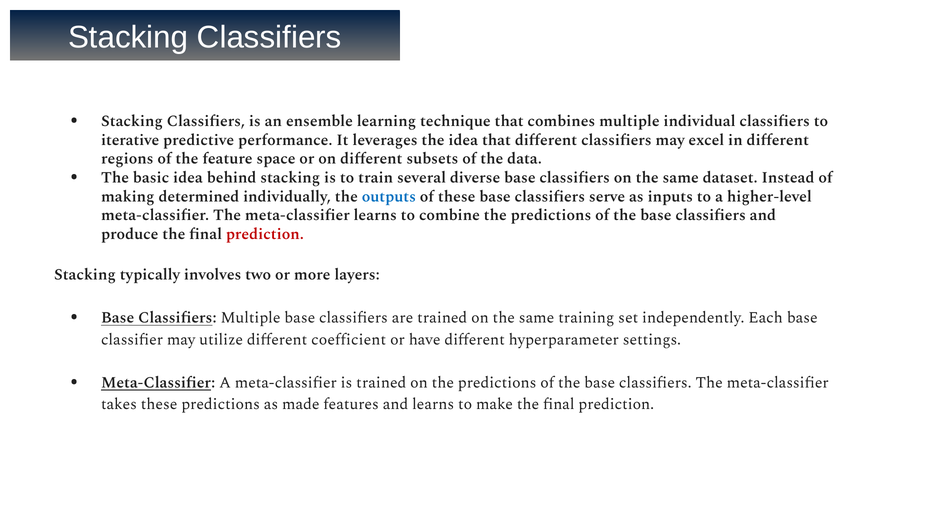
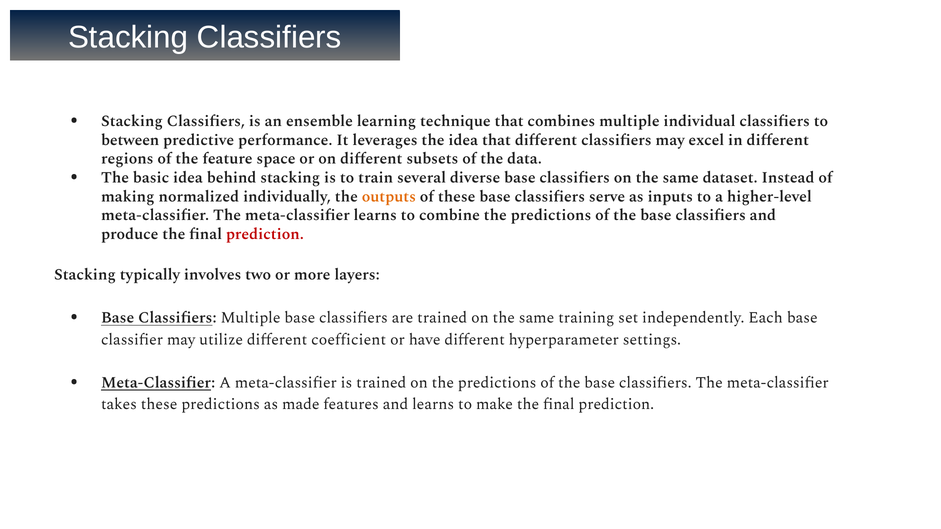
iterative: iterative -> between (130, 140)
determined: determined -> normalized (199, 197)
outputs colour: blue -> orange (389, 197)
